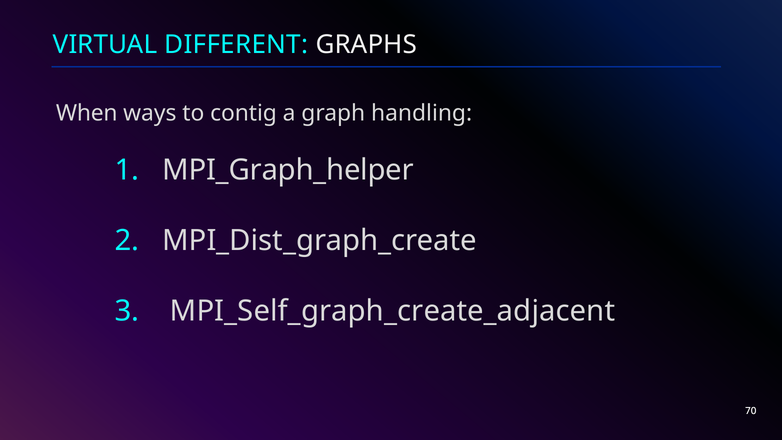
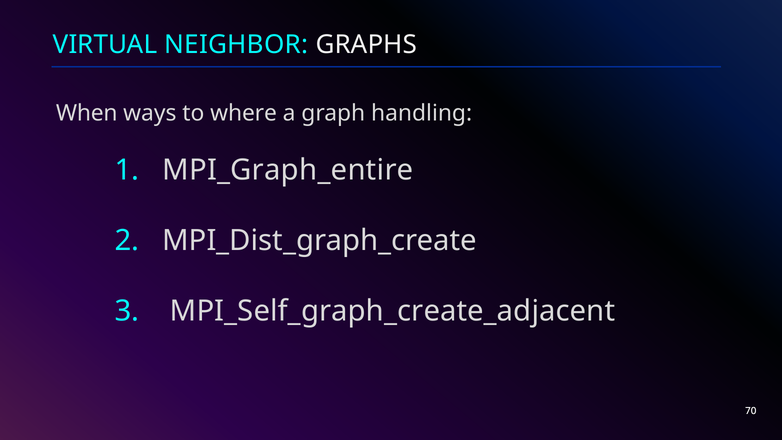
DIFFERENT: DIFFERENT -> NEIGHBOR (236, 45)
contig: contig -> where (244, 113)
MPI_Graph_helper: MPI_Graph_helper -> MPI_Graph_entire (288, 170)
